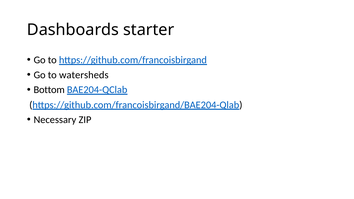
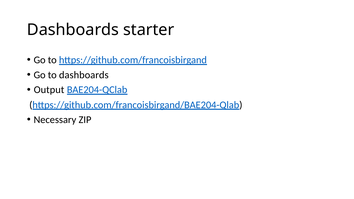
to watersheds: watersheds -> dashboards (84, 75)
Bottom: Bottom -> Output (49, 90)
